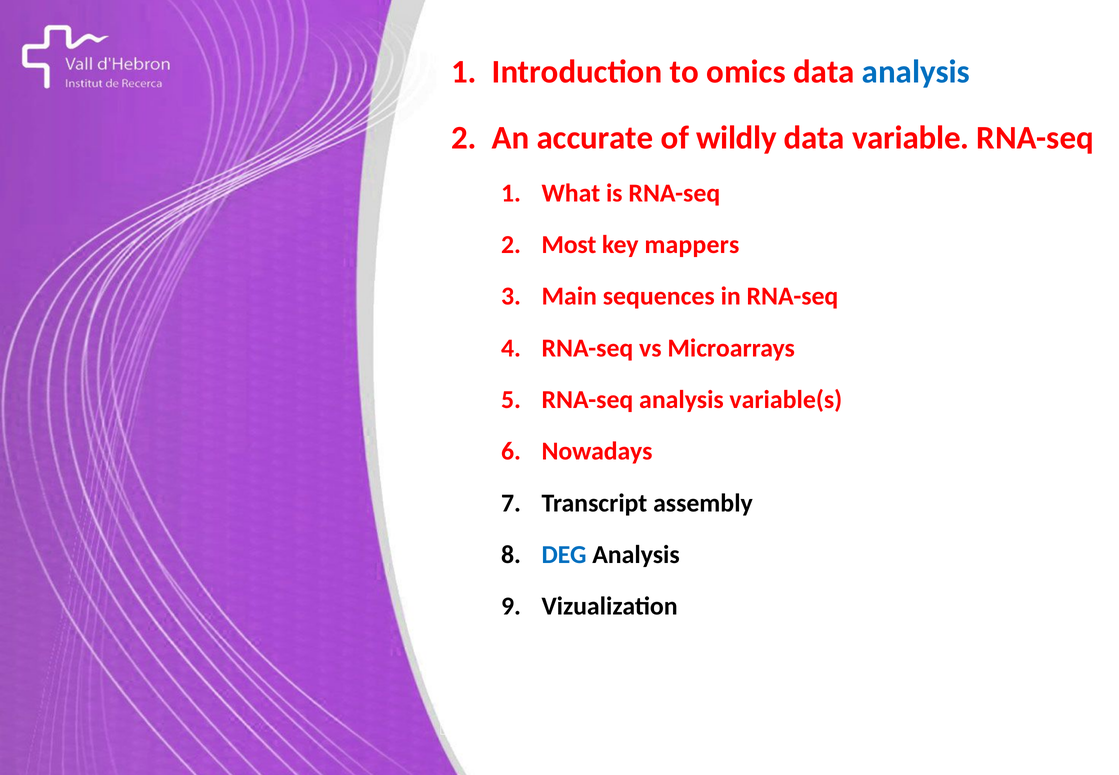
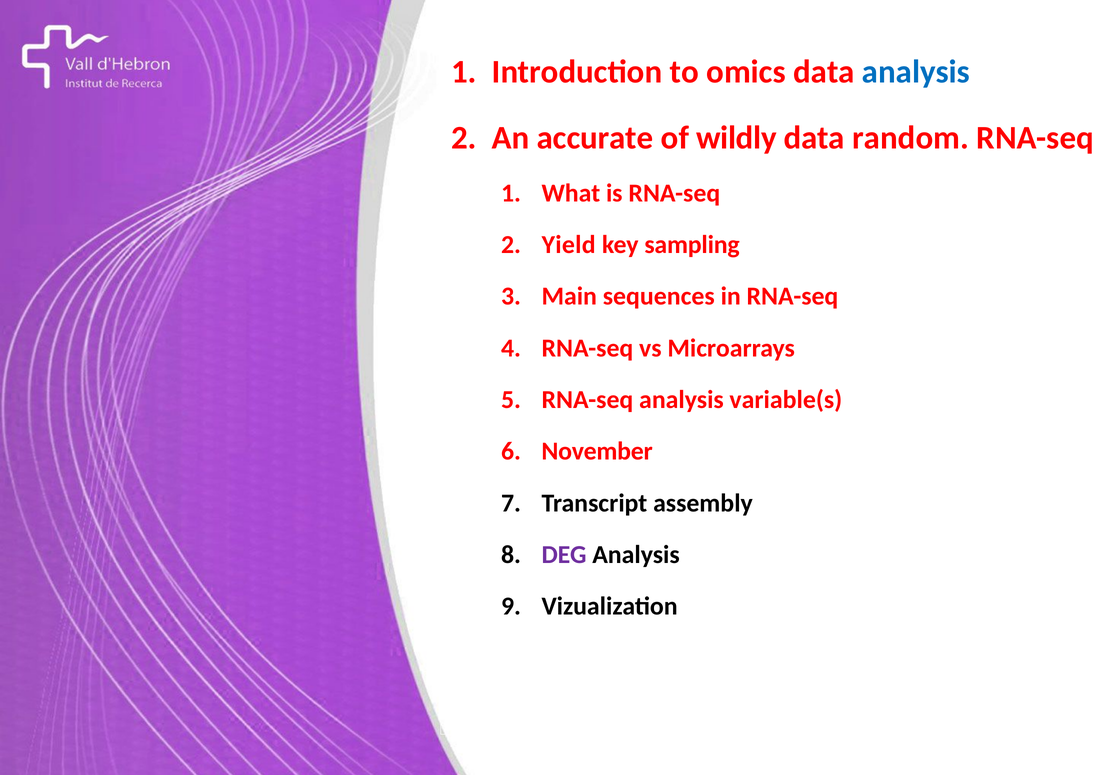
variable: variable -> random (911, 138)
Most: Most -> Yield (569, 245)
mappers: mappers -> sampling (692, 245)
Nowadays: Nowadays -> November (597, 451)
DEG colour: blue -> purple (564, 555)
